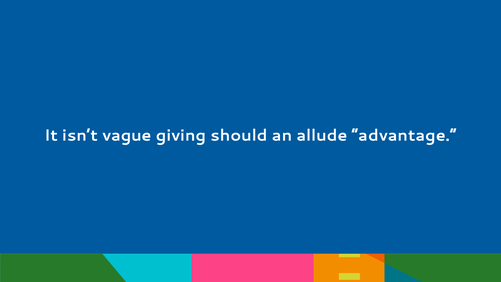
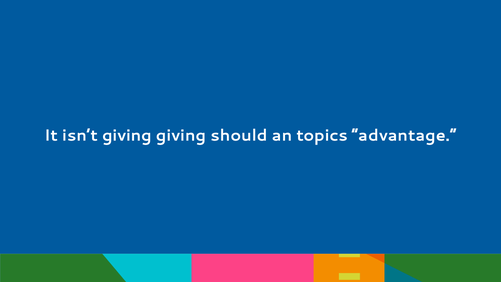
isn’t vague: vague -> giving (127, 136)
allude: allude -> topics (322, 136)
